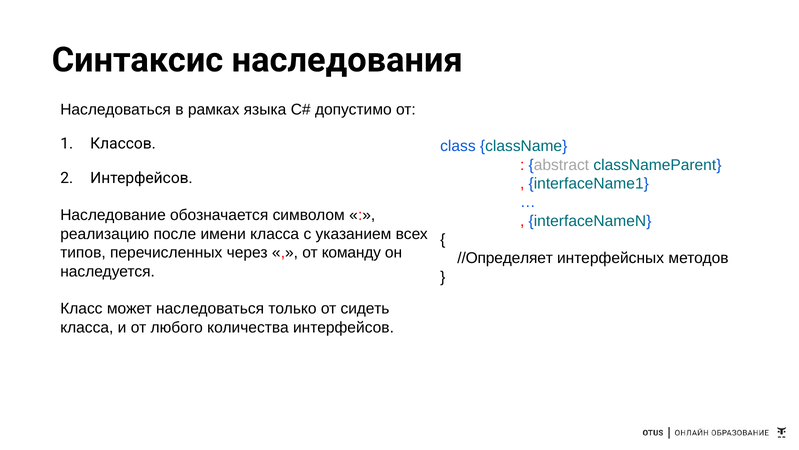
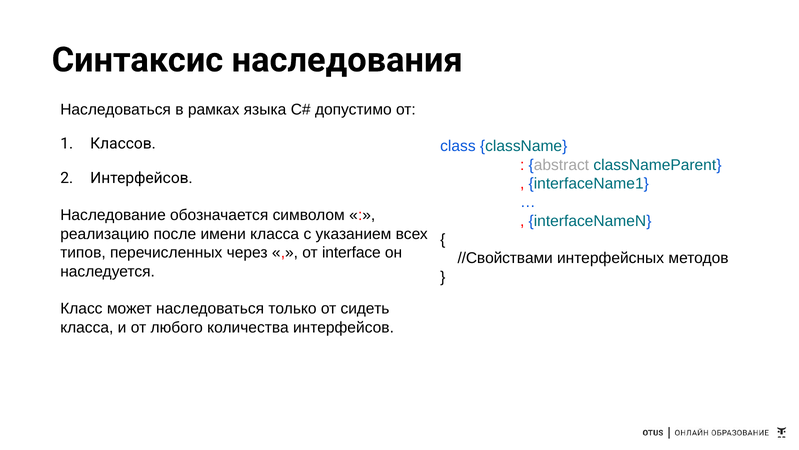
команду: команду -> interface (351, 252)
//Определяет: //Определяет -> //Свойствами (505, 258)
